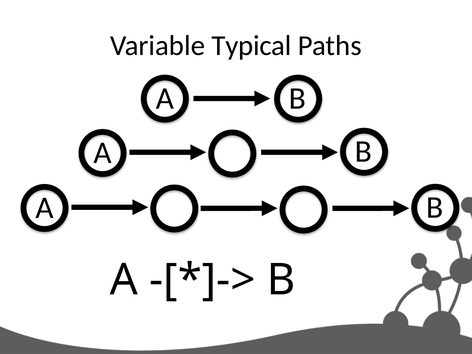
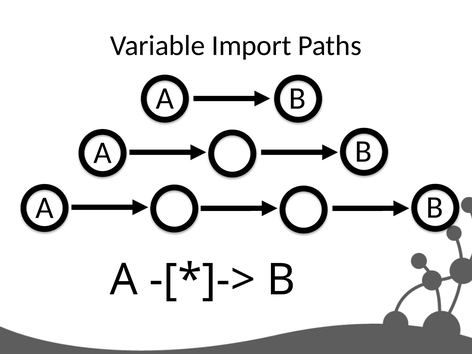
Typical: Typical -> Import (251, 46)
